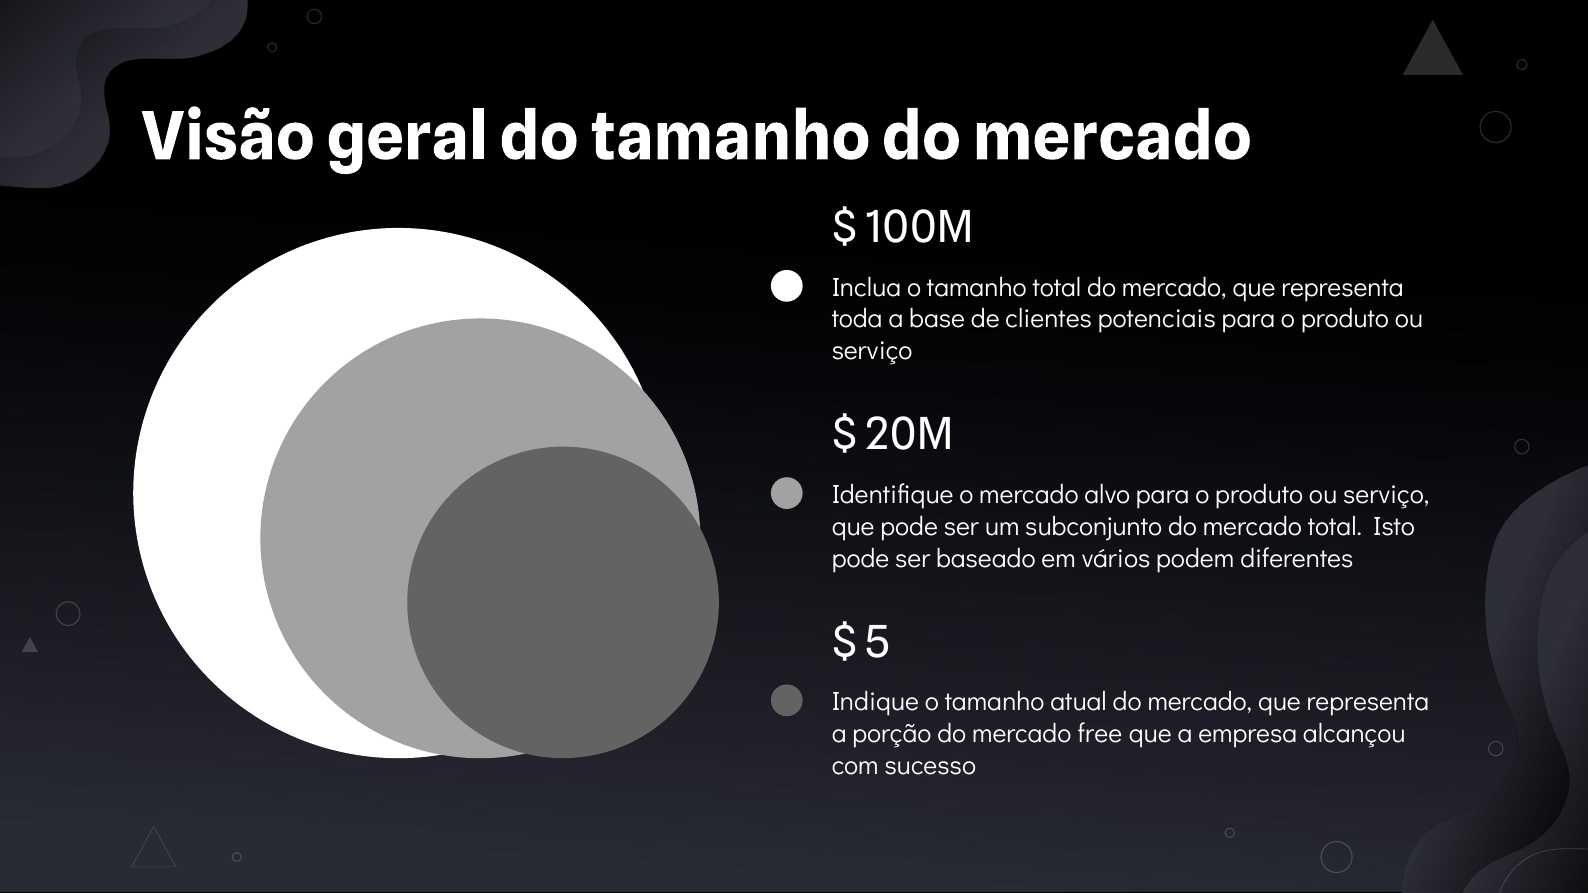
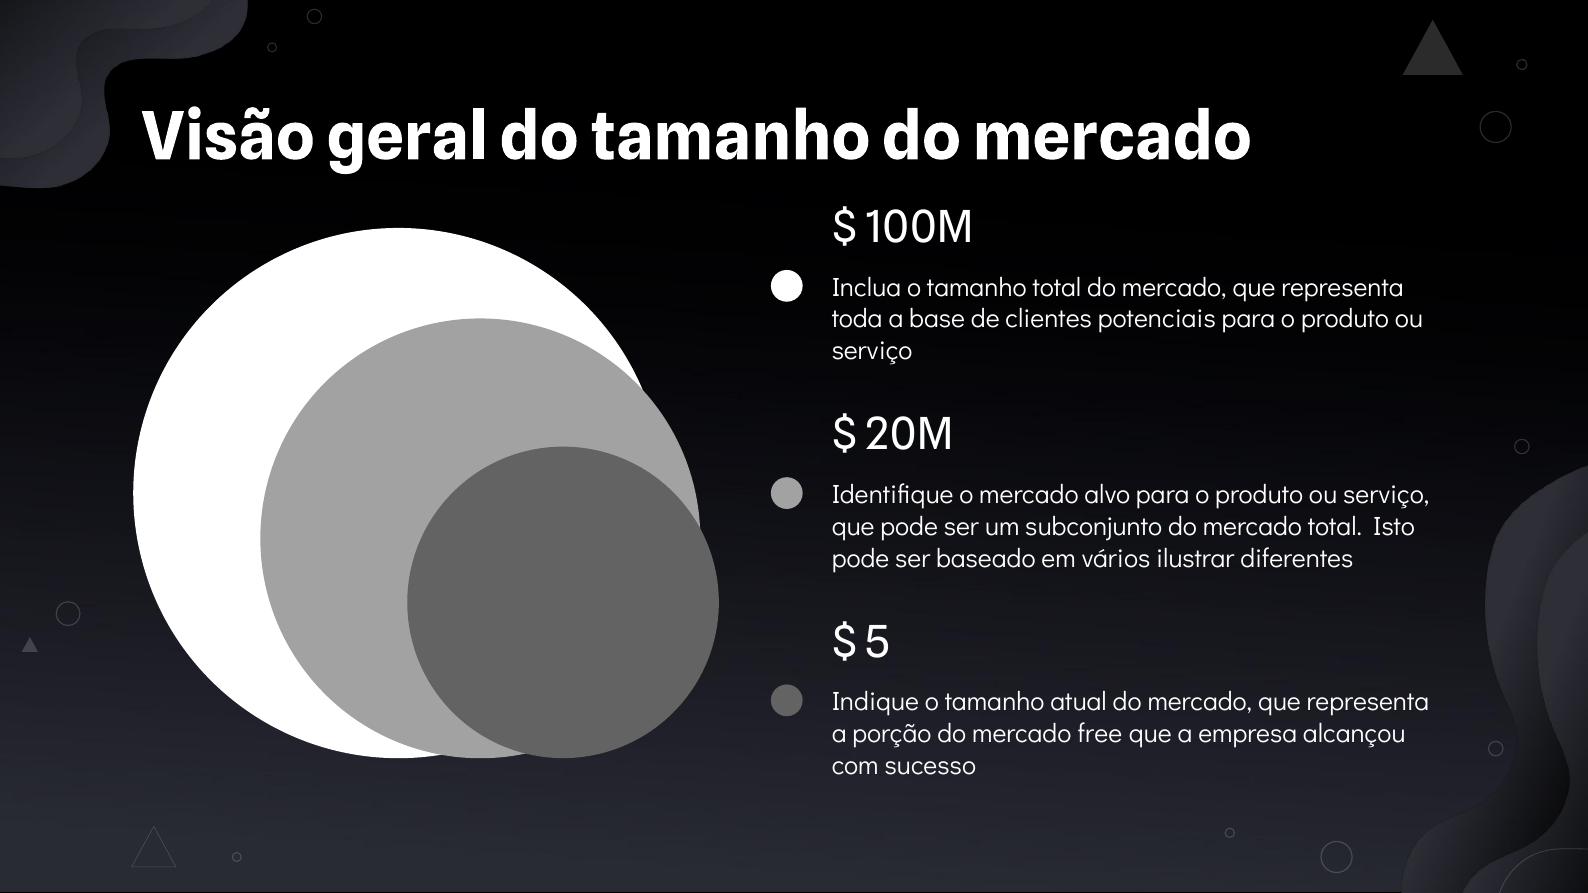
podem: podem -> ilustrar (1195, 558)
